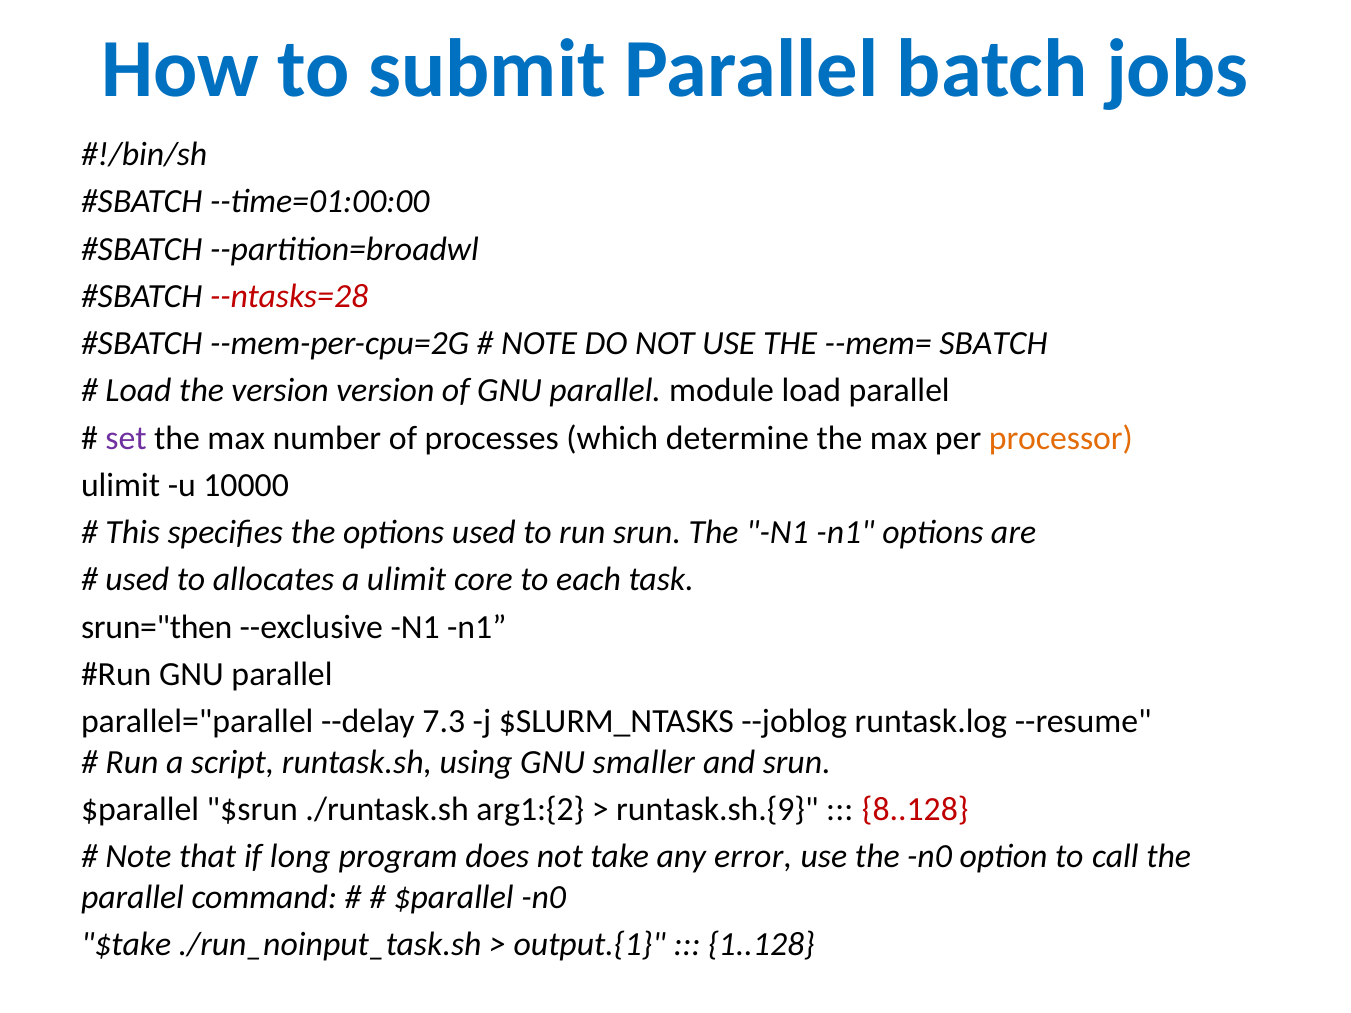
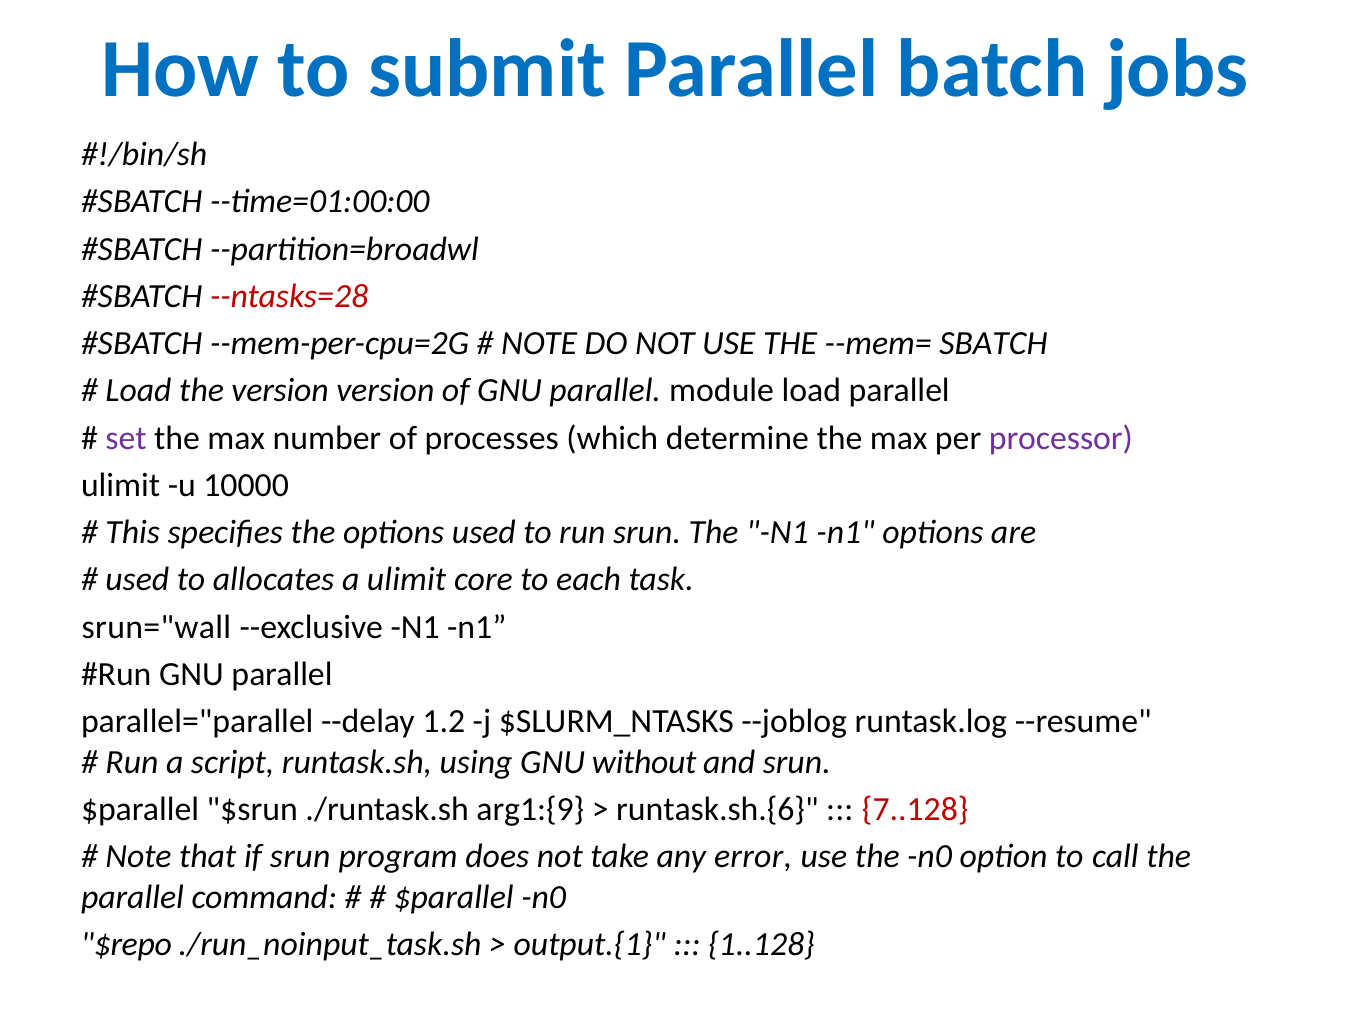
processor colour: orange -> purple (1061, 438)
srun="then: srun="then -> srun="wall (156, 627)
7.3: 7.3 -> 1.2 (444, 722)
smaller: smaller -> without (644, 762)
arg1:{2: arg1:{2 -> arg1:{9 (530, 810)
runtask.sh.{9: runtask.sh.{9 -> runtask.sh.{6 (717, 810)
8..128: 8..128 -> 7..128 (915, 810)
if long: long -> srun (300, 857)
$take: $take -> $repo (126, 945)
